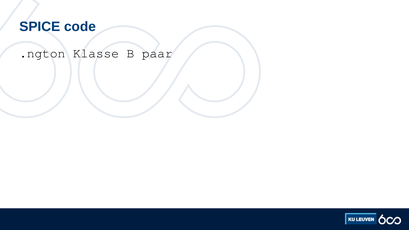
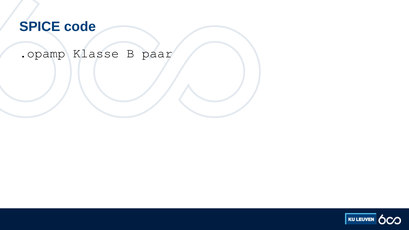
.ngton: .ngton -> .opamp (42, 53)
